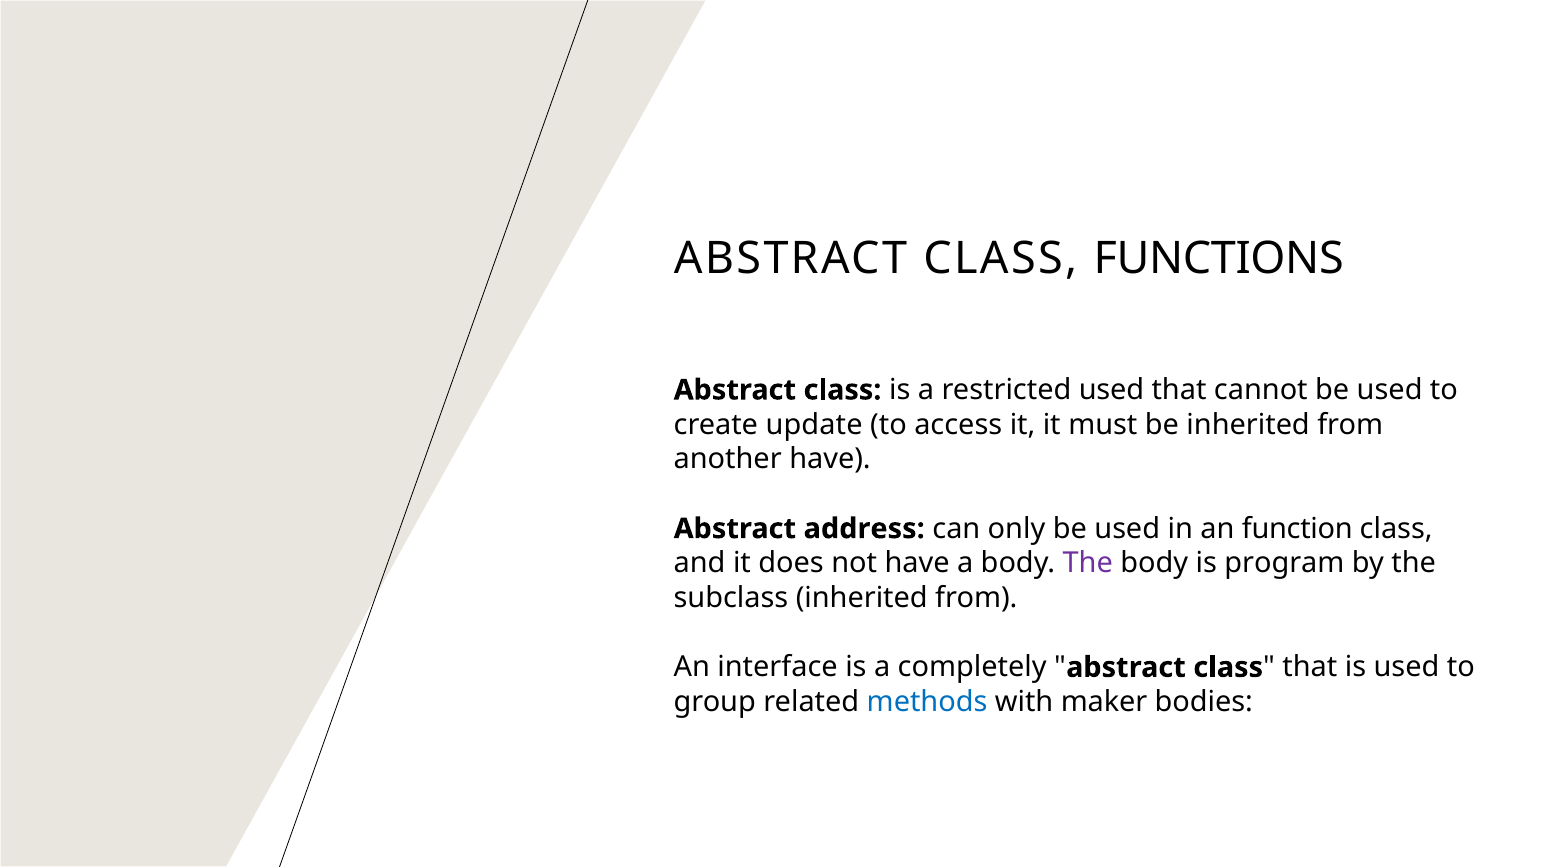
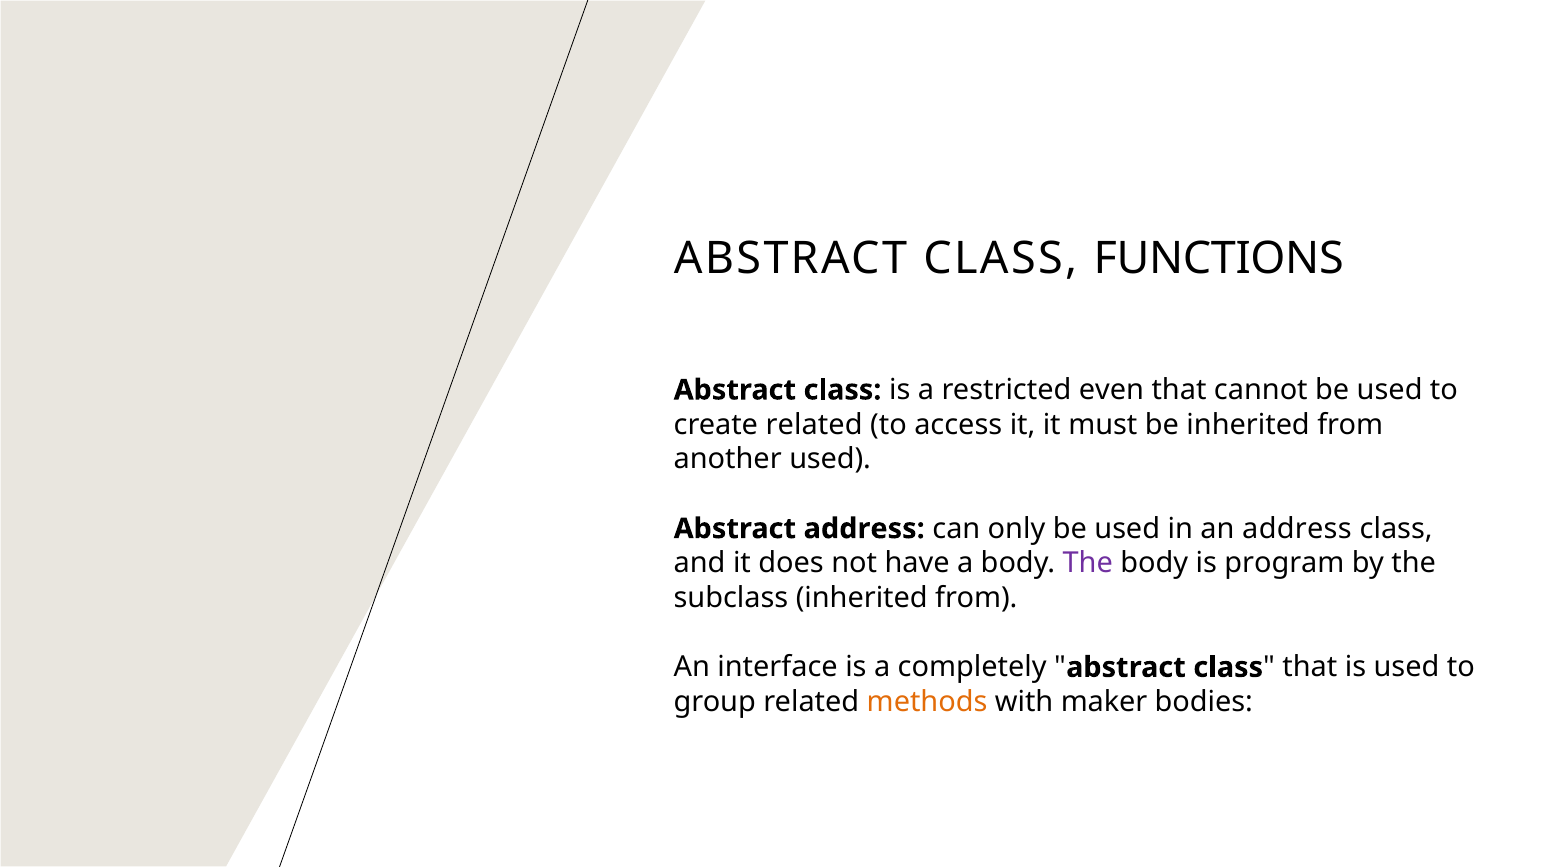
restricted used: used -> even (1111, 390)
create update: update -> related (814, 425)
another have: have -> used (830, 460)
an function: function -> address (1297, 529)
methods colour: blue -> orange (927, 702)
